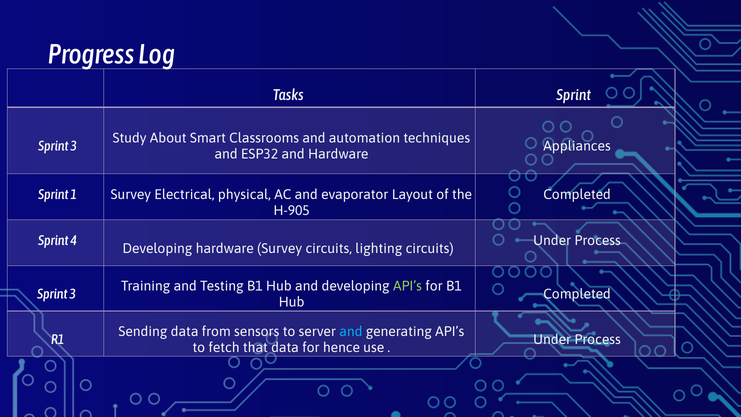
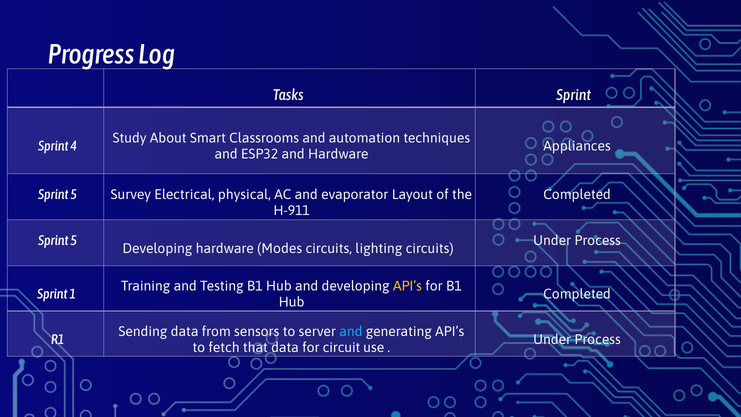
3: 3 -> 4 (74, 146)
1: 1 -> 5 (74, 195)
H-905: H-905 -> H-911 (292, 211)
4: 4 -> 5 (74, 240)
hardware Survey: Survey -> Modes (280, 248)
API’s colour: light green -> yellow (407, 286)
3: 3 -> 1 (73, 294)
hence: hence -> circuit (342, 347)
